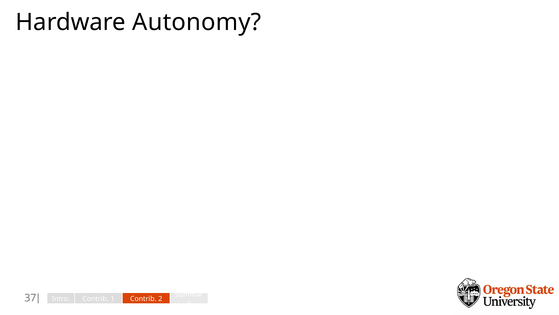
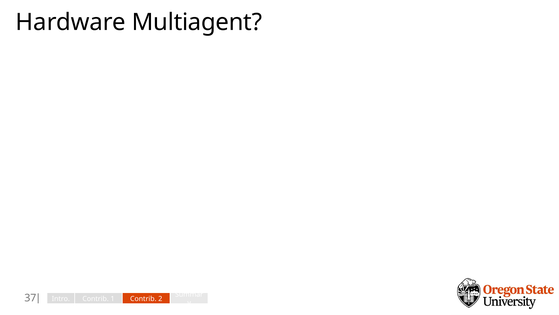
Autonomy: Autonomy -> Multiagent (197, 22)
